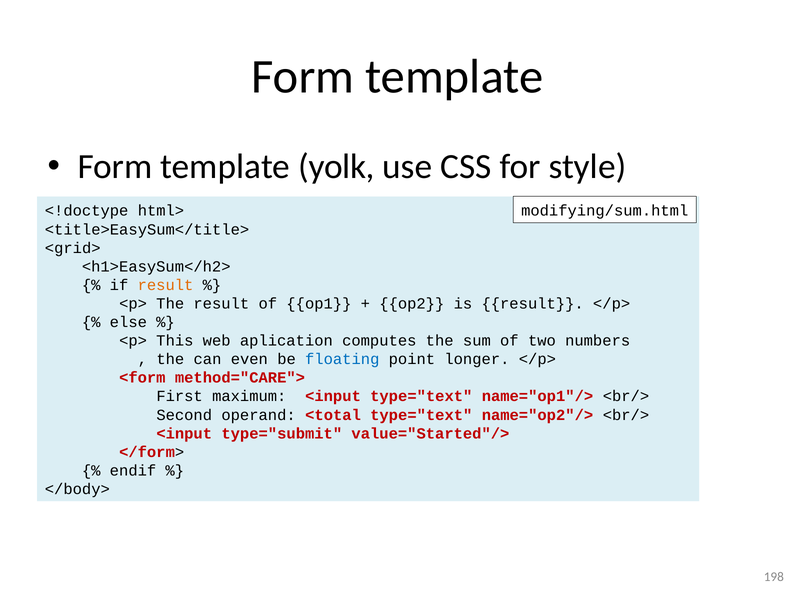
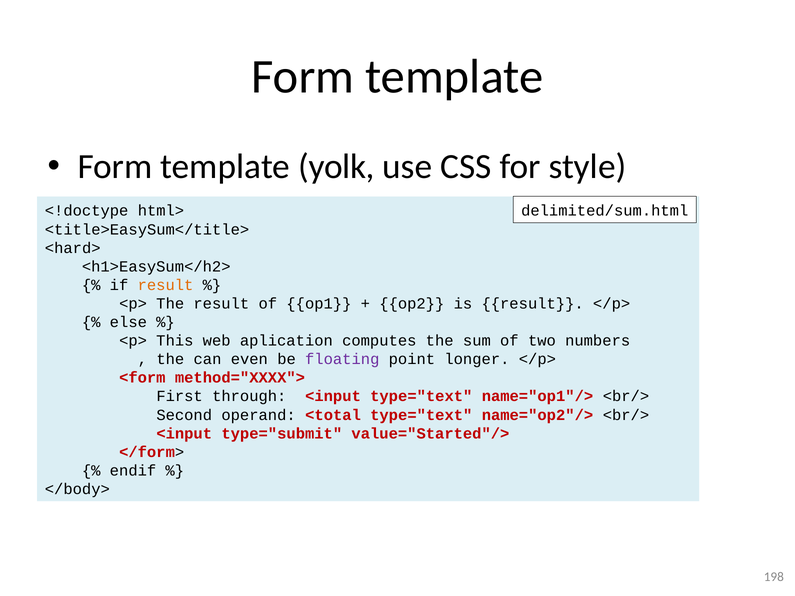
modifying/sum.html: modifying/sum.html -> delimited/sum.html (605, 211)
<grid>: <grid> -> <hard> (73, 248)
floating colour: blue -> purple (342, 359)
method="CARE">: method="CARE"> -> method="XXXX"> (240, 378)
maximum: maximum -> through (249, 397)
